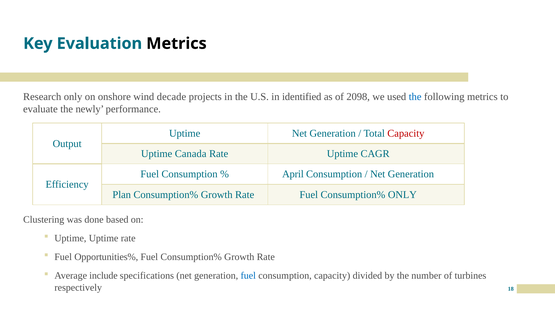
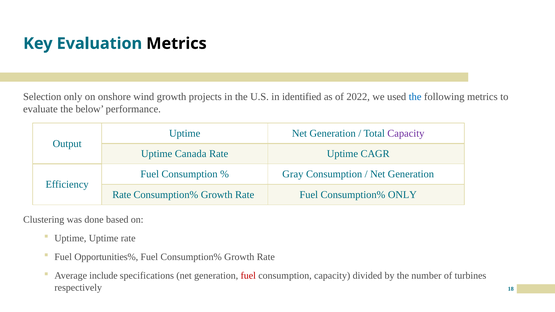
Research: Research -> Selection (42, 97)
wind decade: decade -> growth (172, 97)
2098: 2098 -> 2022 (358, 97)
newly: newly -> below (90, 109)
Capacity colour: red -> purple (406, 133)
April: April -> Gray (293, 174)
Plan: Plan -> Rate (122, 195)
fuel colour: blue -> red (248, 276)
